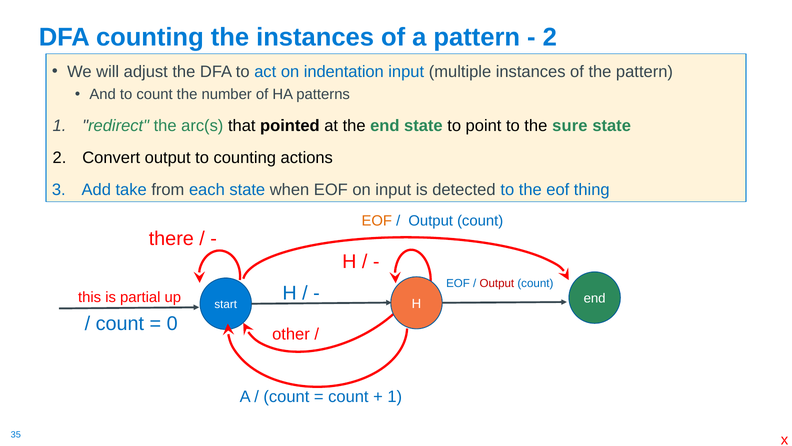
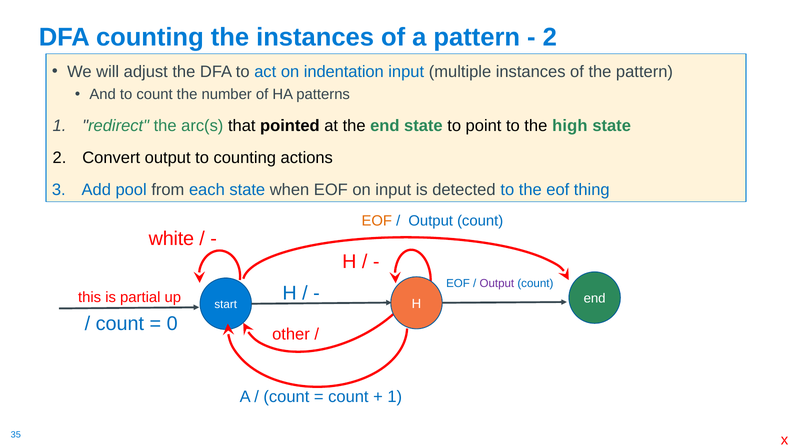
sure: sure -> high (570, 126)
take: take -> pool (131, 190)
there: there -> white (171, 239)
Output colour: red -> purple (497, 283)
